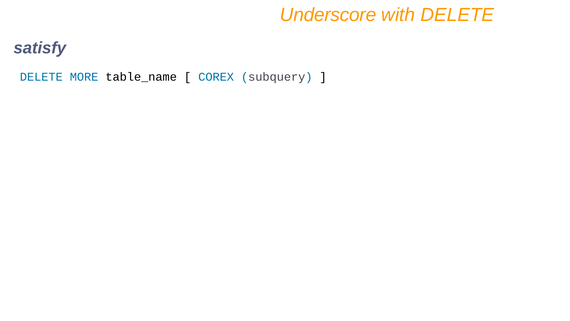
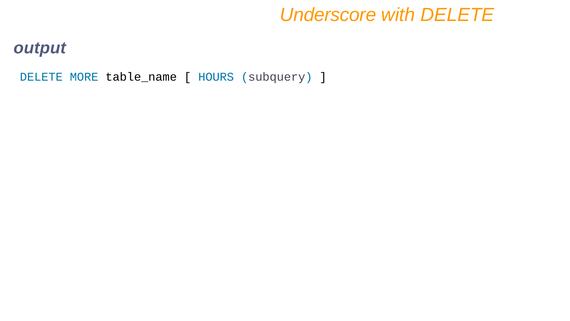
satisfy: satisfy -> output (40, 48)
COREX: COREX -> HOURS (216, 77)
